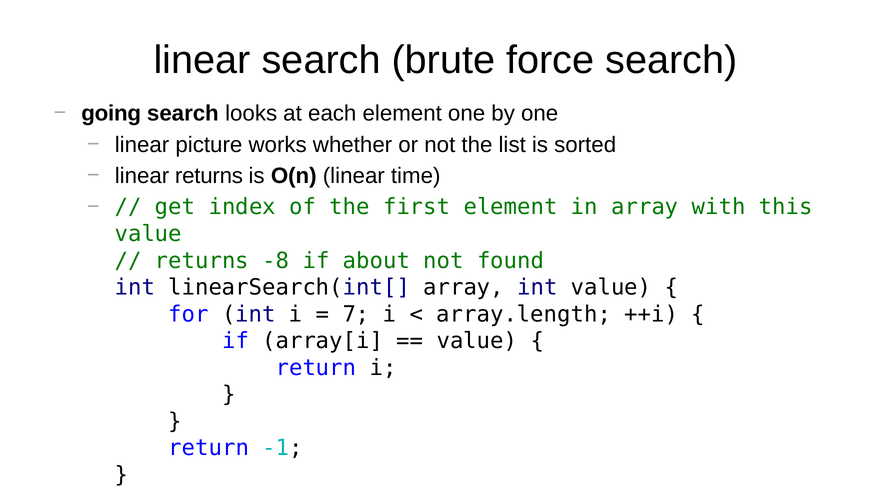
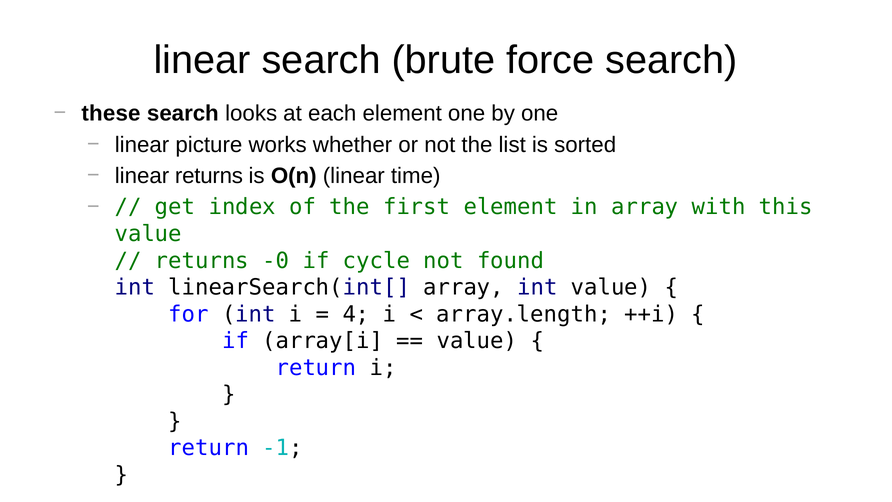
going: going -> these (111, 113)
-8: -8 -> -0 (276, 261)
about: about -> cycle (376, 261)
7: 7 -> 4 (356, 314)
